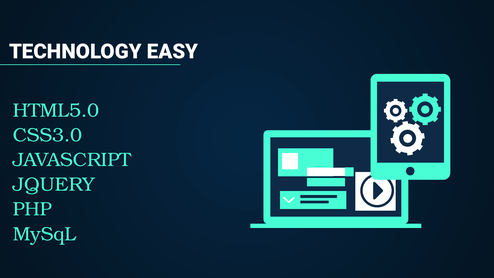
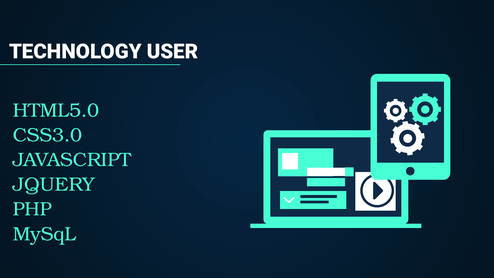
EASY: EASY -> USER (173, 52)
